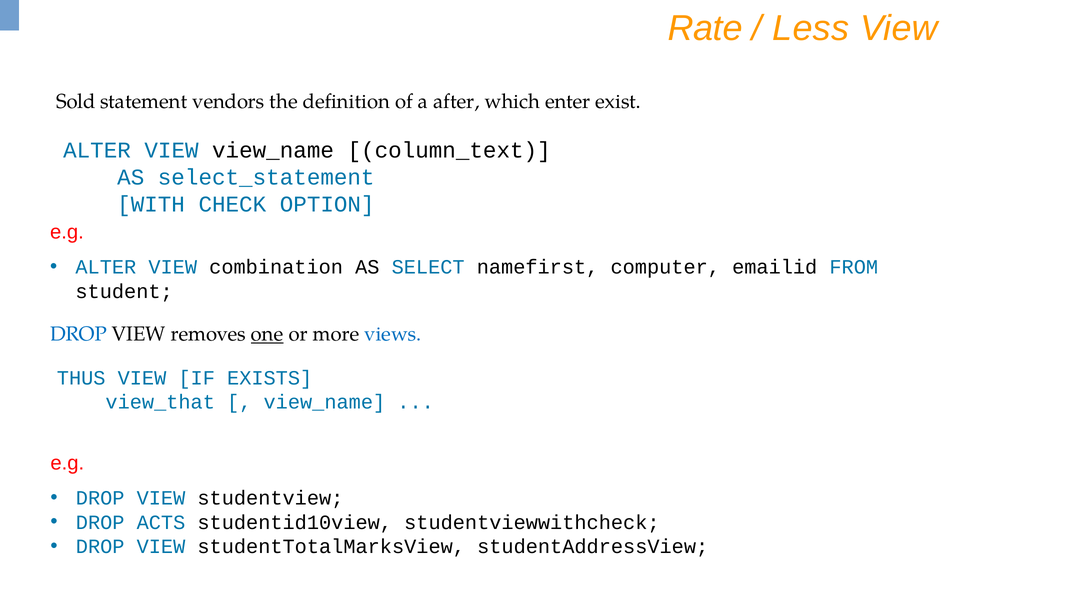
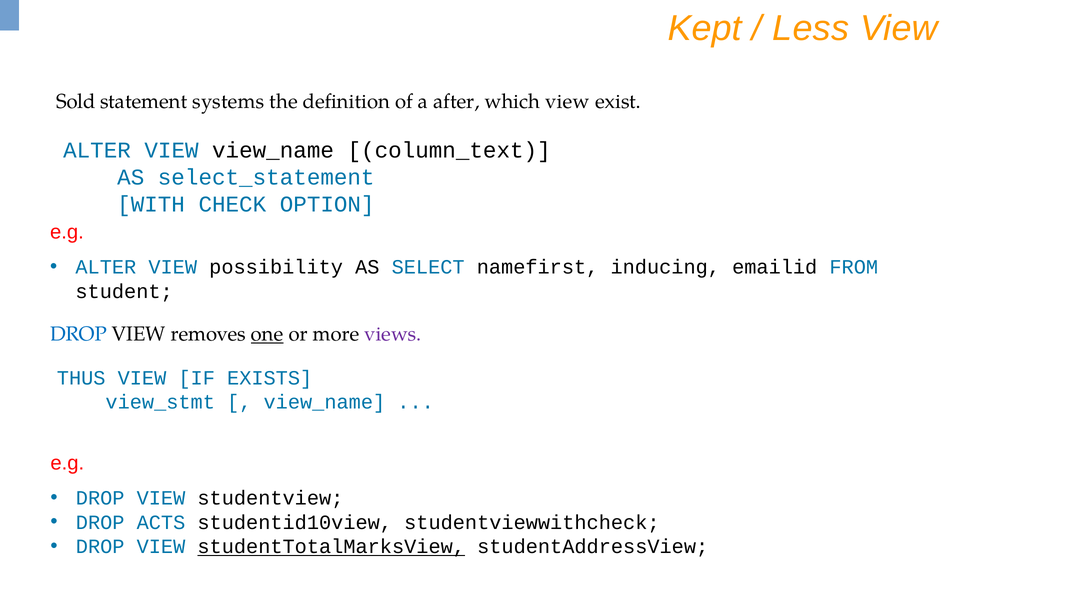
Rate: Rate -> Kept (705, 28)
vendors: vendors -> systems (228, 101)
which enter: enter -> view (567, 101)
combination: combination -> possibility (276, 267)
computer: computer -> inducing (665, 267)
views colour: blue -> purple (393, 334)
view_that: view_that -> view_stmt (160, 402)
studentTotalMarksView underline: none -> present (331, 547)
